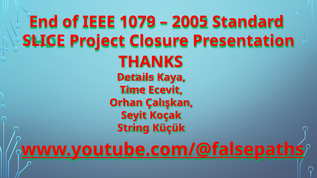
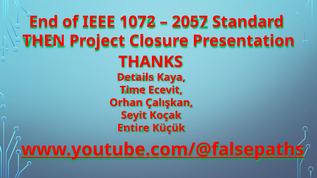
1079: 1079 -> 1072 (137, 22)
2005: 2005 -> 2057 (190, 22)
SLICE: SLICE -> THEN (44, 41)
String: String -> Entire (133, 128)
